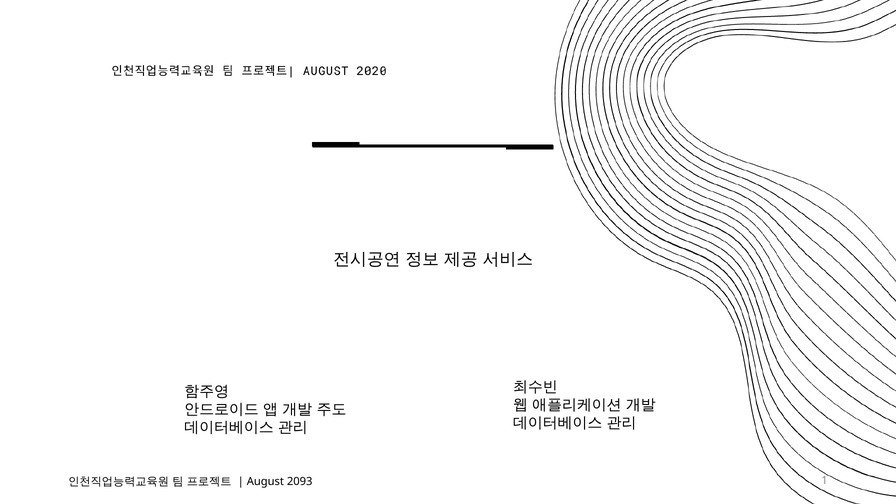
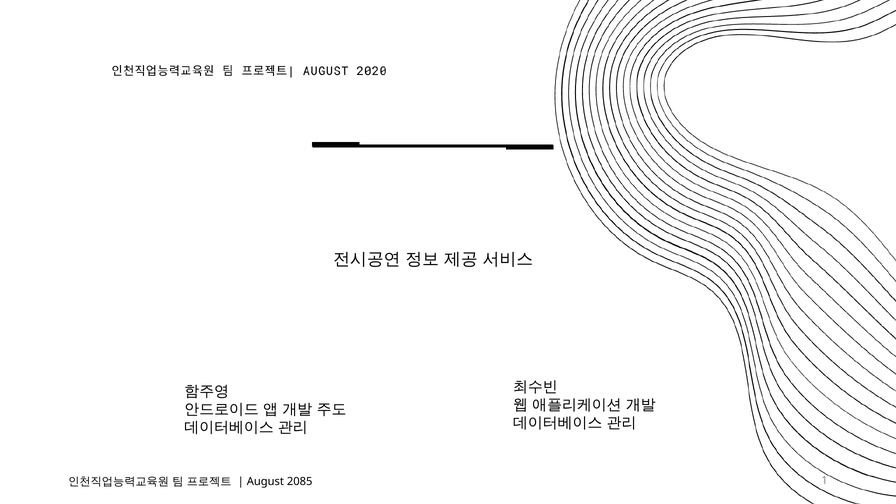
2093: 2093 -> 2085 (300, 481)
